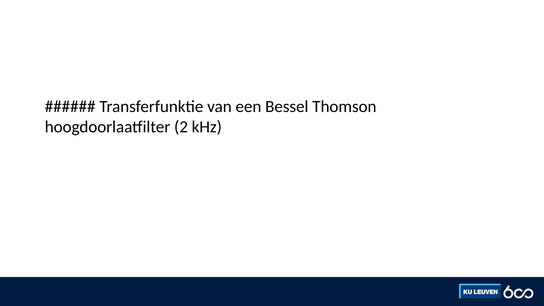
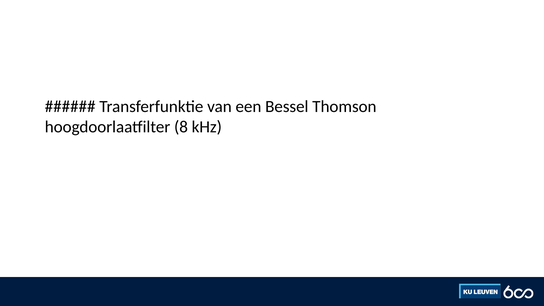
2: 2 -> 8 (181, 127)
